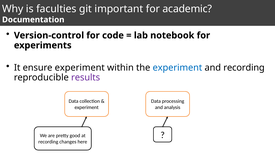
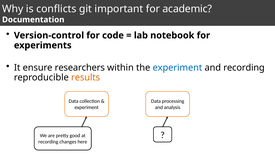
faculties: faculties -> conflicts (56, 9)
ensure experiment: experiment -> researchers (80, 67)
results colour: purple -> orange (86, 77)
